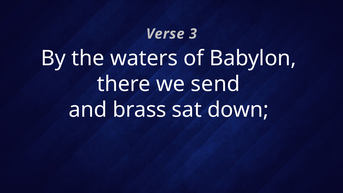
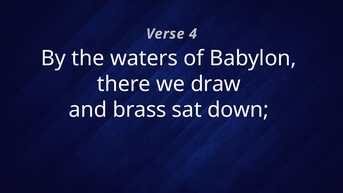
3: 3 -> 4 (193, 34)
send: send -> draw (216, 84)
